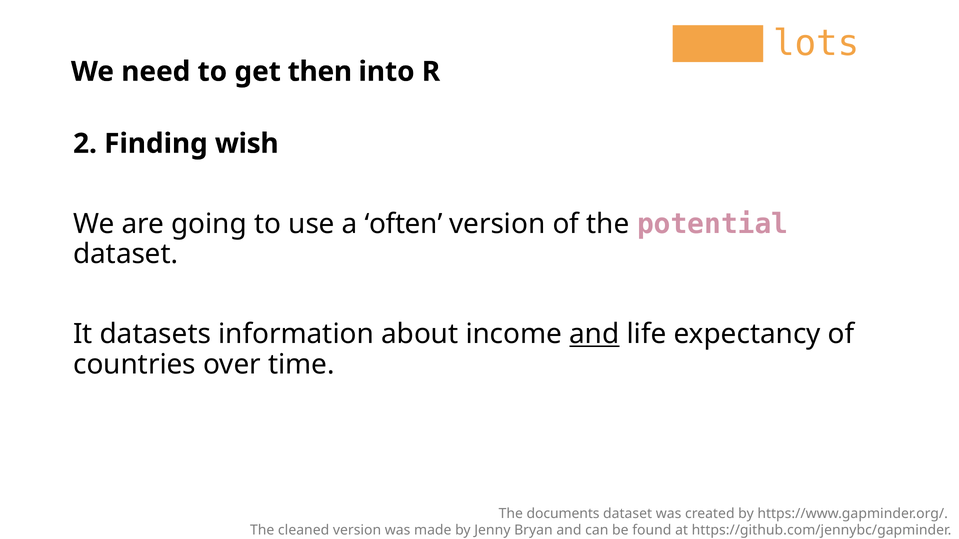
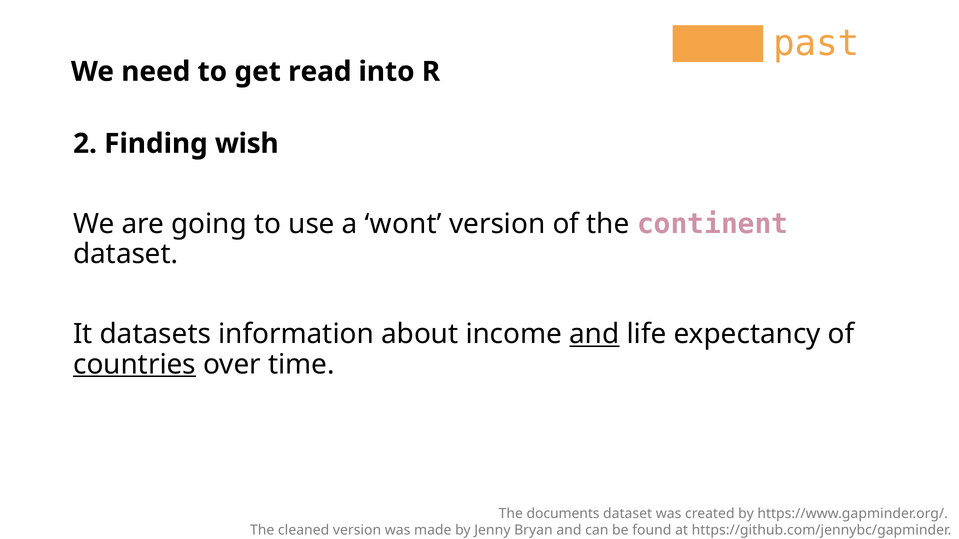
lots: lots -> past (816, 43)
then: then -> read (320, 72)
often: often -> wont (403, 224)
potential: potential -> continent (713, 224)
countries underline: none -> present (134, 365)
